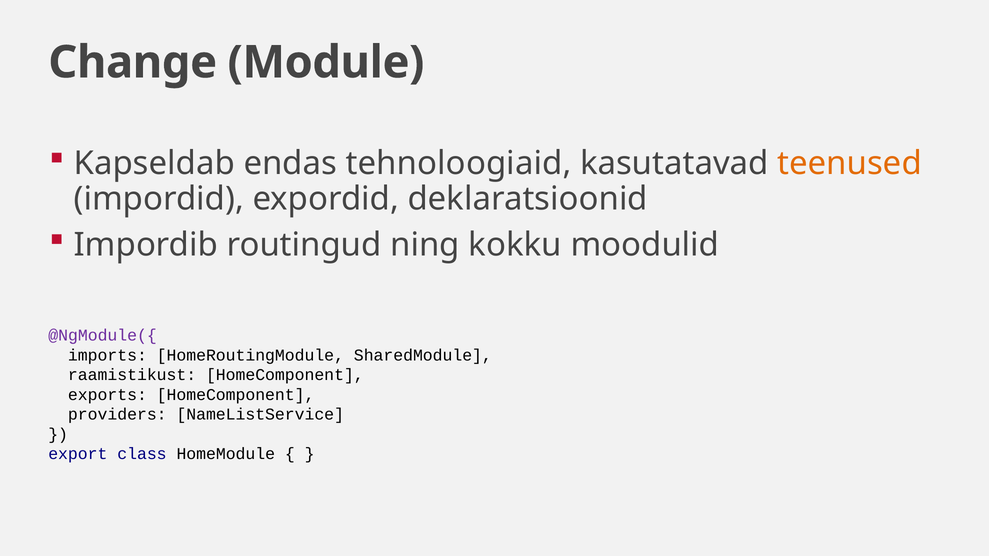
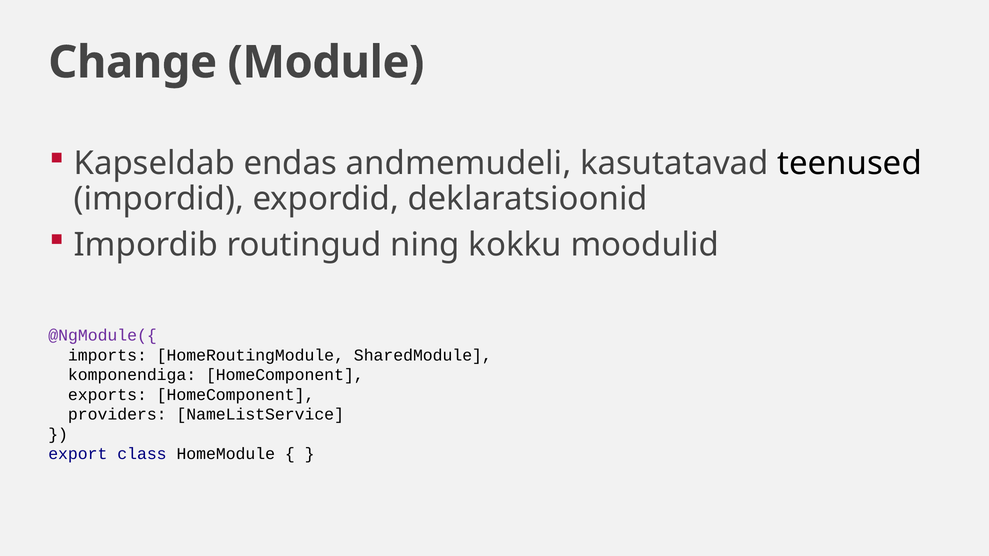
tehnoloogiaid: tehnoloogiaid -> andmemudeli (459, 164)
teenused colour: orange -> black (850, 164)
raamistikust: raamistikust -> komponendiga (132, 375)
